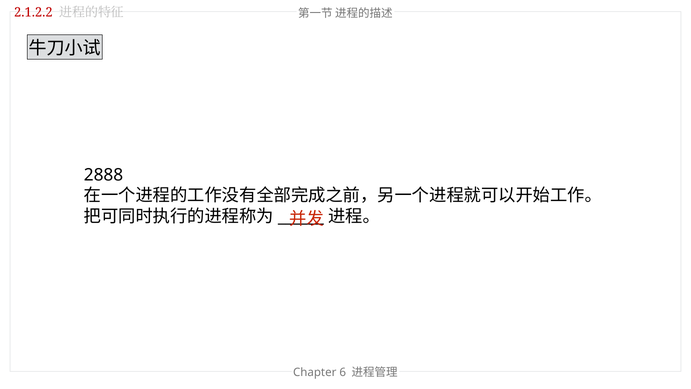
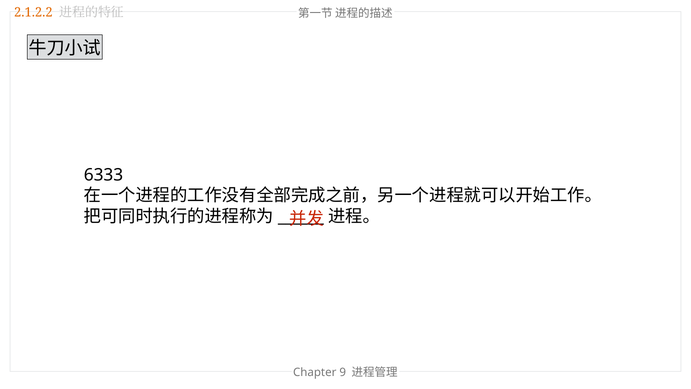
2.1.2.2 colour: red -> orange (33, 12)
2888: 2888 -> 6333 (104, 175)
6: 6 -> 9 (343, 372)
